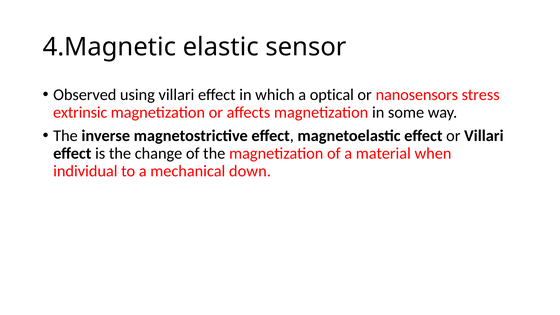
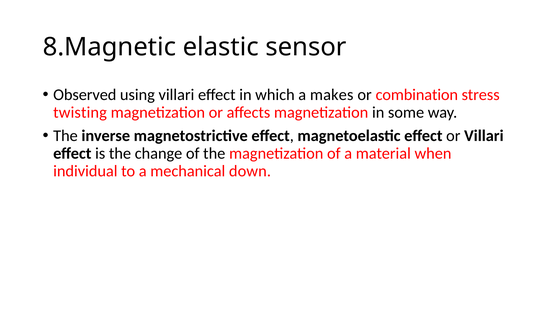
4.Magnetic: 4.Magnetic -> 8.Magnetic (109, 47)
optical: optical -> makes (332, 95)
nanosensors: nanosensors -> combination (417, 95)
extrinsic: extrinsic -> twisting (80, 112)
